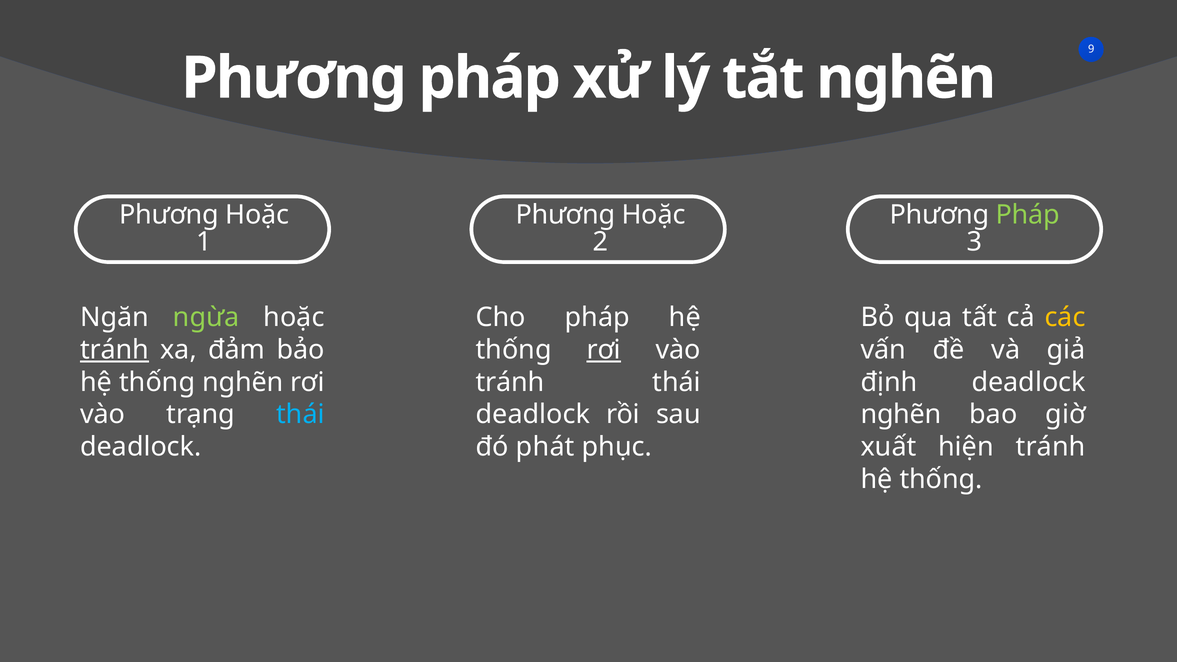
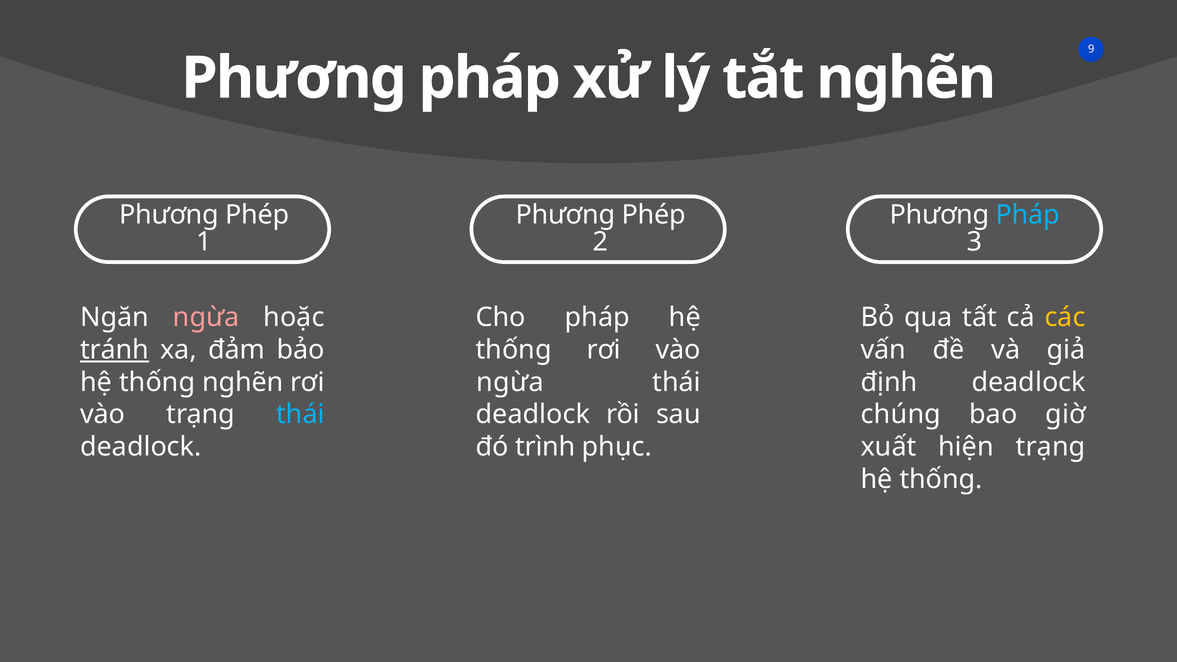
Hoặc: Hoặc -> Phép (257, 215)
Hoặc: Hoặc -> Phép (654, 215)
Pháp colour: light green -> light blue (1028, 215)
ngừa colour: light green -> pink (206, 318)
rơi underline: present -> none (604, 350)
tránh: tránh -> ngừa (510, 382)
nghẽn: nghẽn -> chúng (901, 415)
phát: phát -> trình (545, 447)
hiện tránh: tránh -> trạng (1051, 447)
